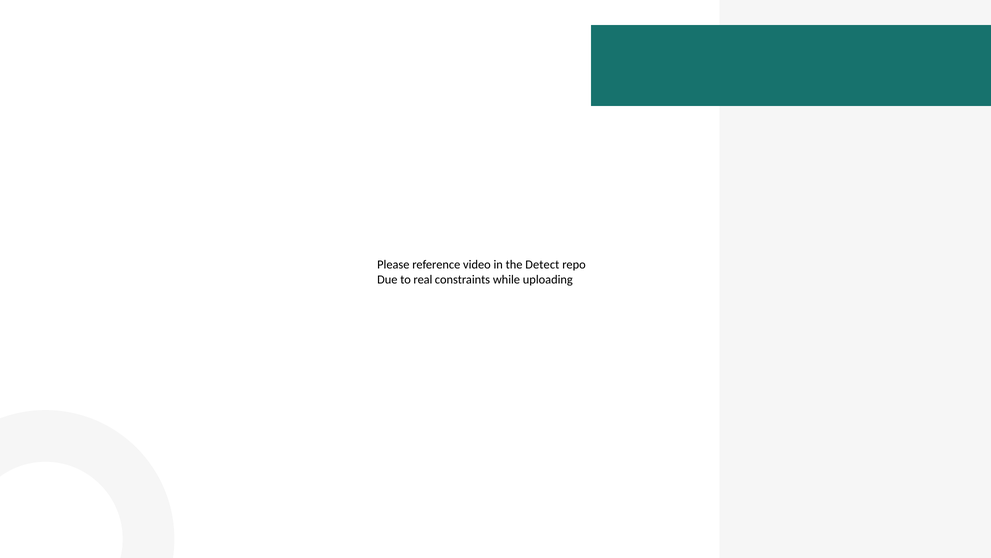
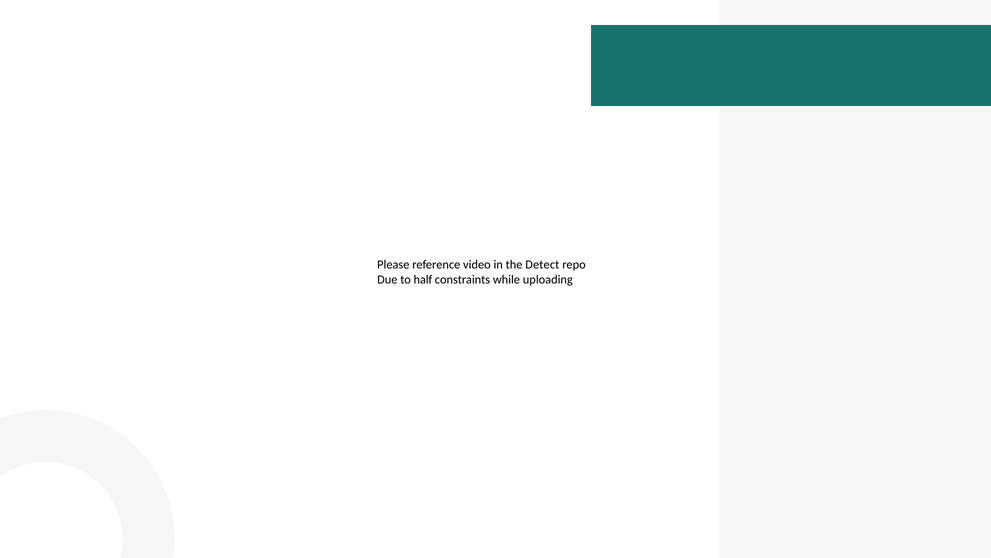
real: real -> half (423, 279)
